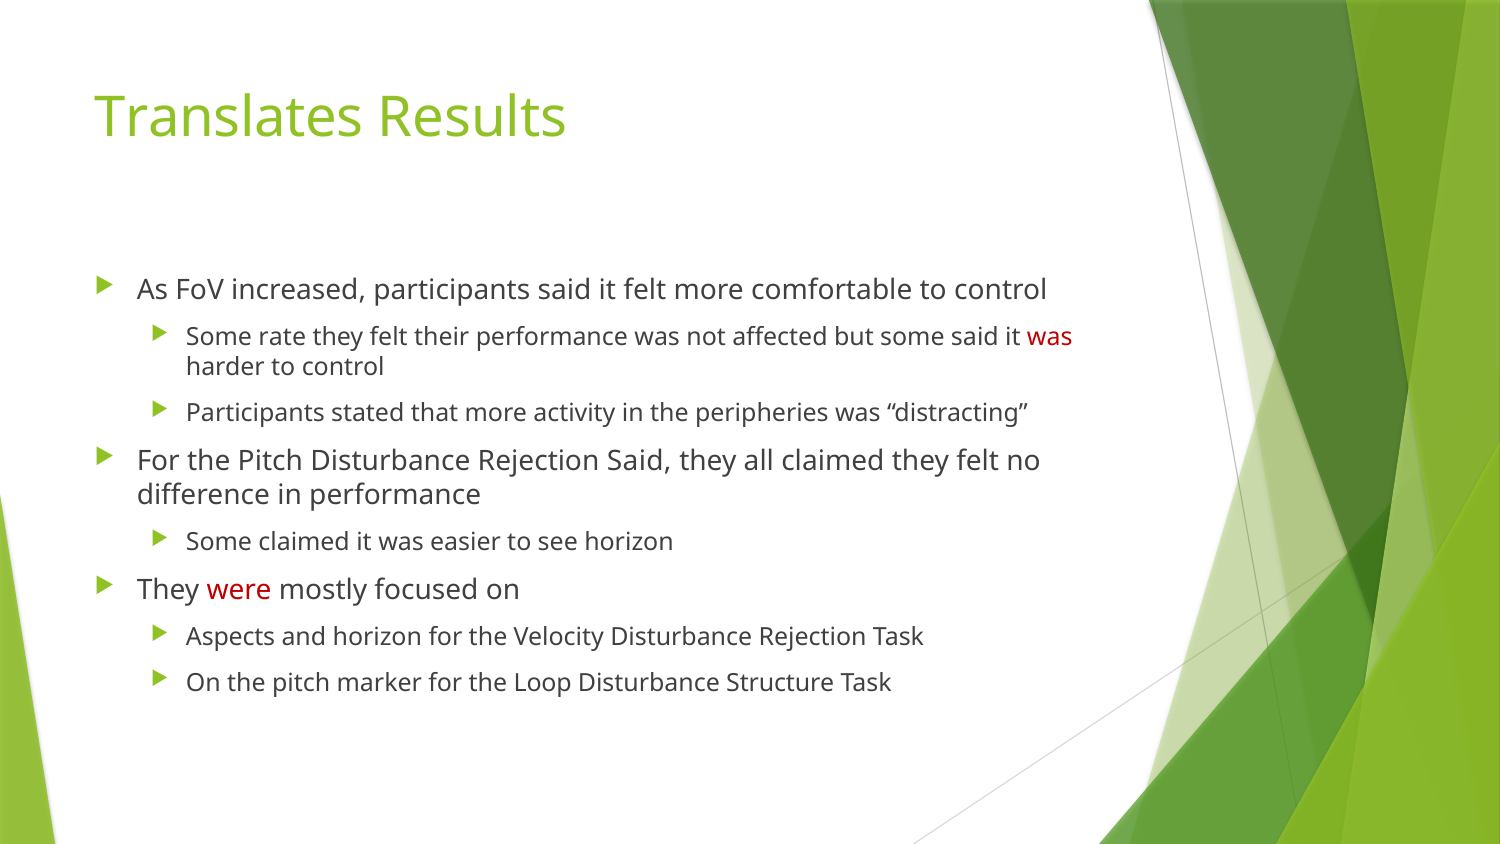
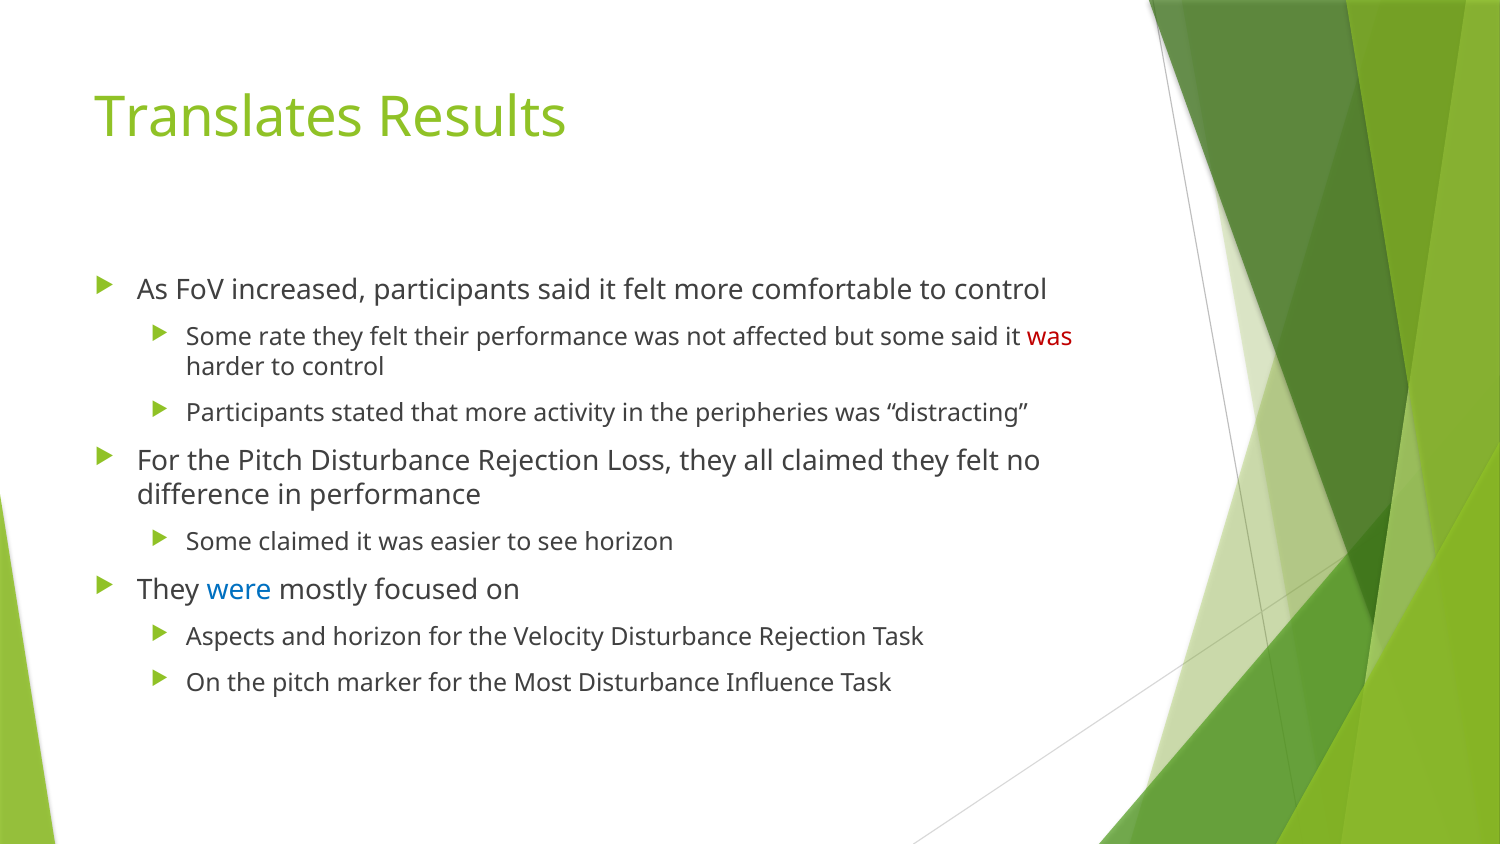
Rejection Said: Said -> Loss (639, 461)
were colour: red -> blue (239, 590)
Loop: Loop -> Most (543, 683)
Structure: Structure -> Influence (780, 683)
